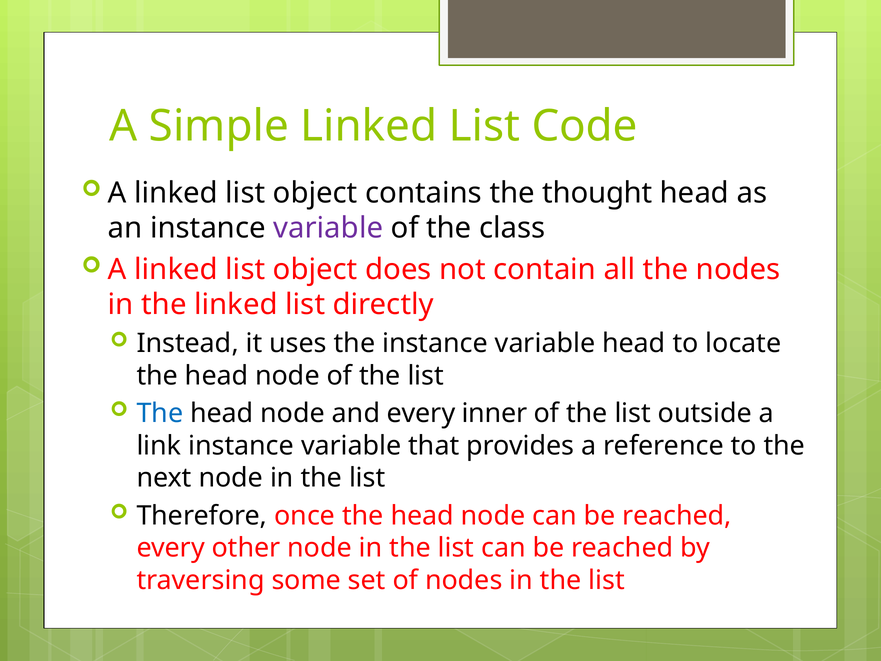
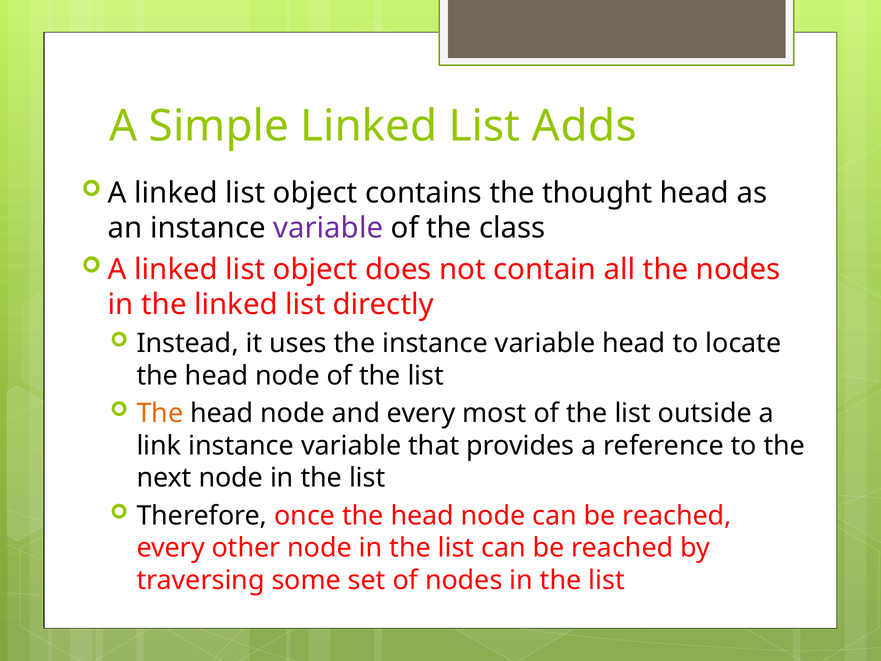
Code: Code -> Adds (584, 126)
The colour: blue -> orange (160, 413)
inner: inner -> most (494, 413)
